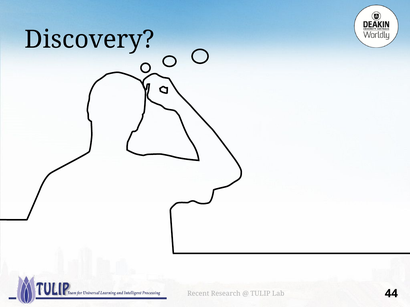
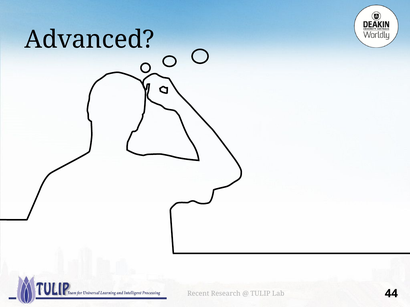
Discovery: Discovery -> Advanced (90, 40)
